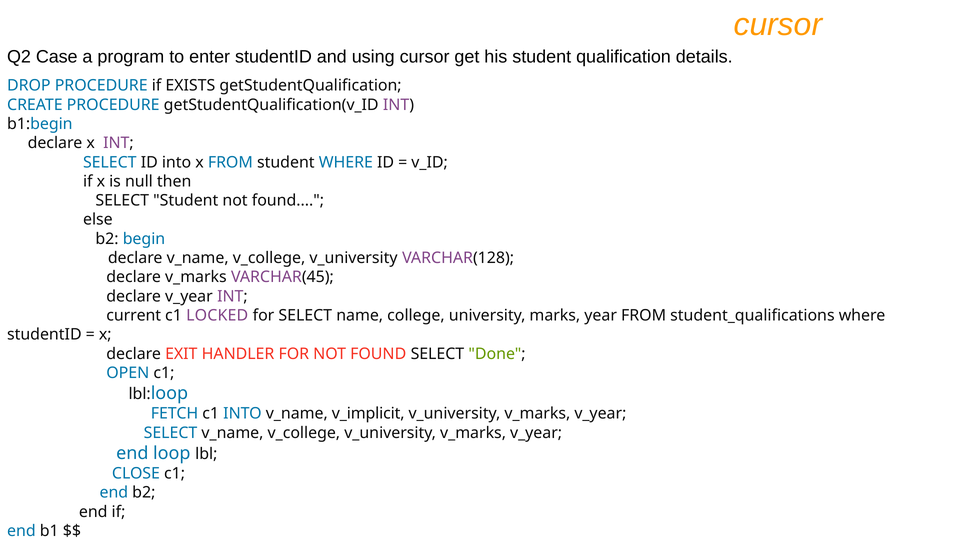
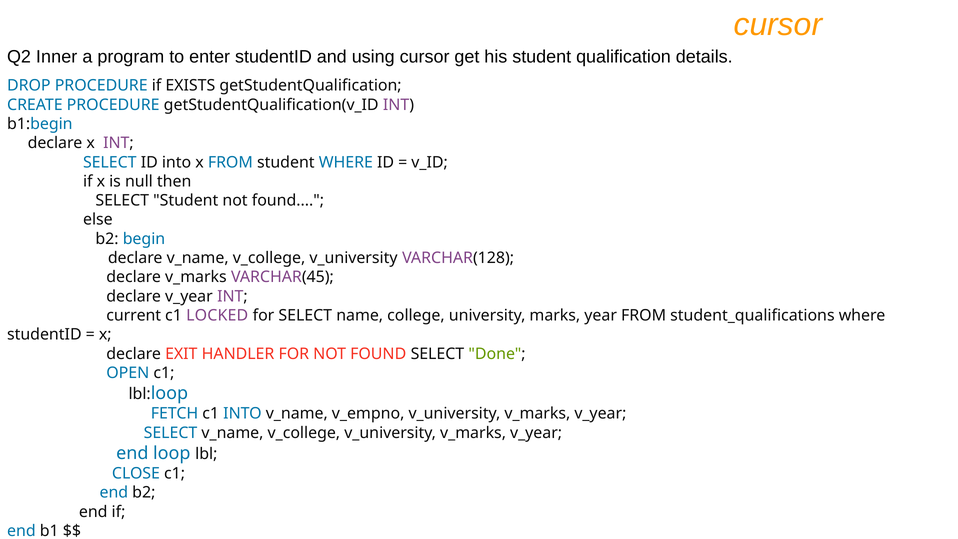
Case: Case -> Inner (57, 57)
v_implicit: v_implicit -> v_empno (368, 414)
